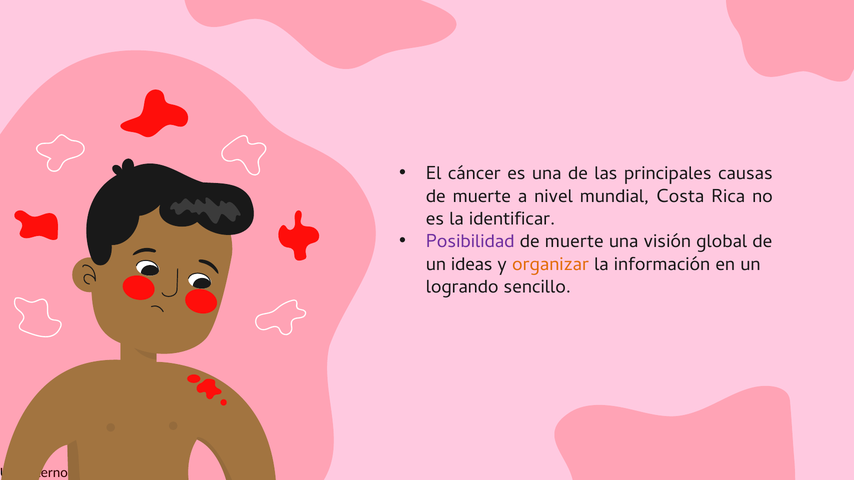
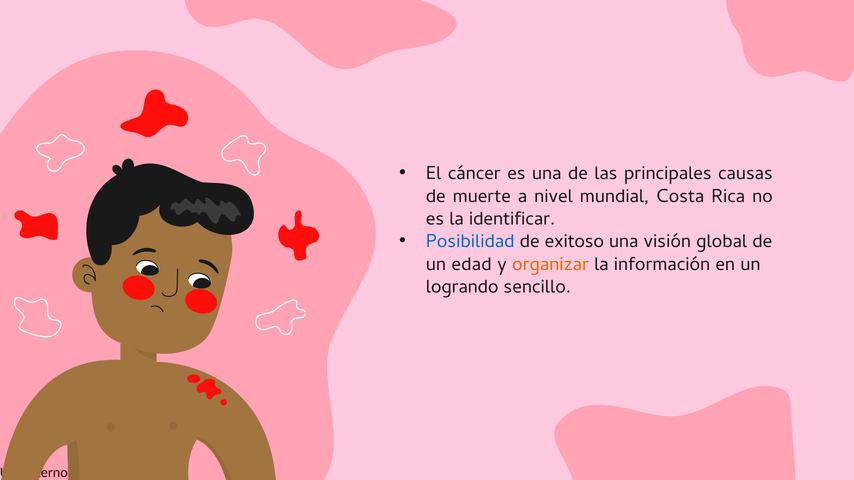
Posibilidad colour: purple -> blue (470, 241)
muerte: muerte -> exitoso (574, 241)
ideas: ideas -> edad (472, 264)
